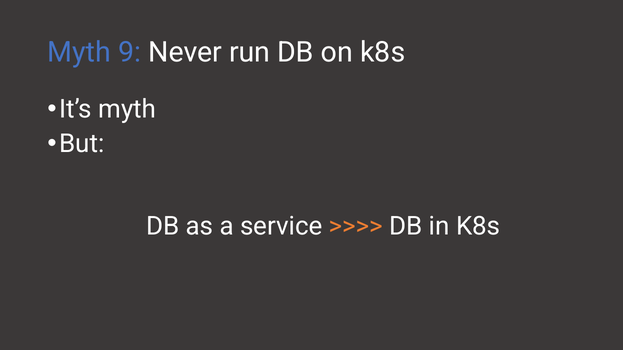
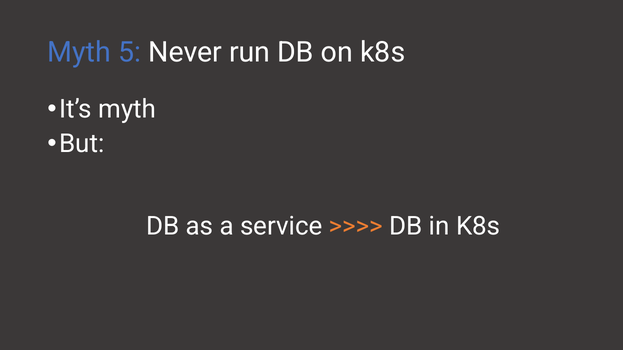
9: 9 -> 5 (130, 52)
